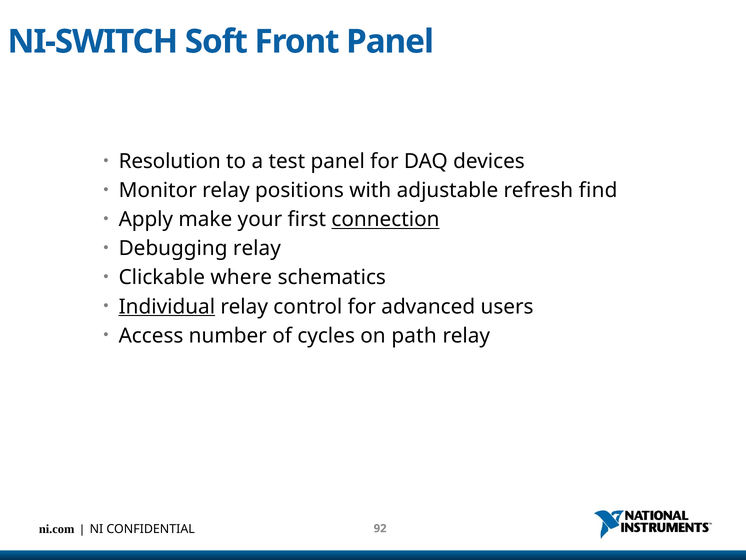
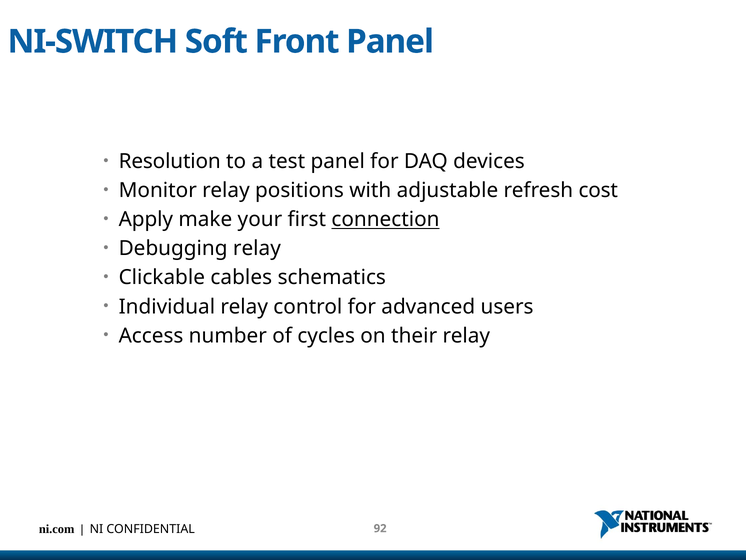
find: find -> cost (598, 190)
where: where -> cables (241, 277)
Individual underline: present -> none (167, 306)
path: path -> their (414, 335)
